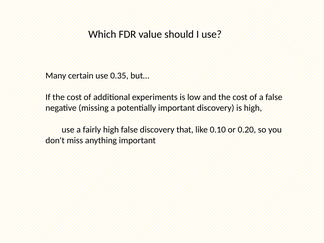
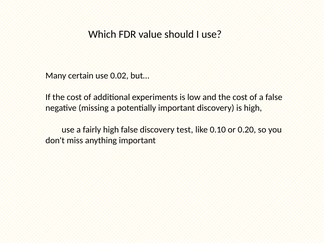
0.35: 0.35 -> 0.02 (119, 76)
that: that -> test (185, 130)
